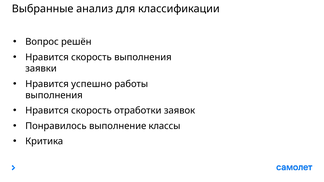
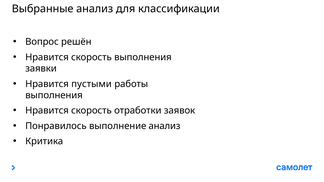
успешно: успешно -> пустыми (92, 84)
выполнение классы: классы -> анализ (164, 126)
